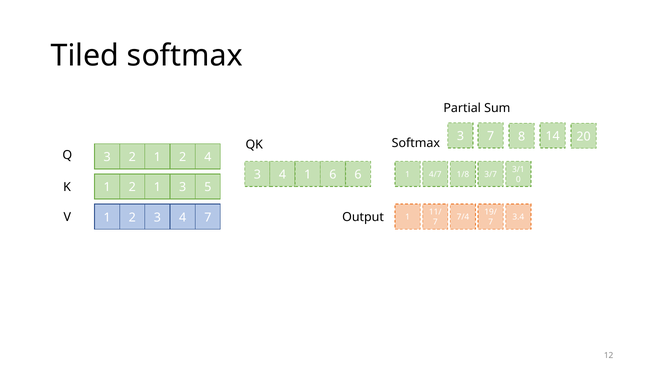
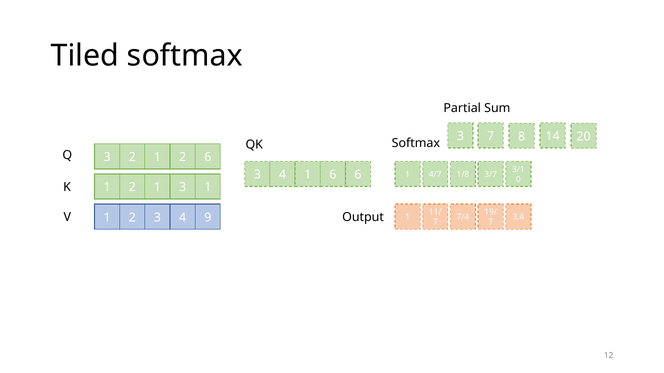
4: 4 -> 6 (208, 157)
1 5: 5 -> 1 (208, 188)
3 7: 7 -> 9 (208, 218)
